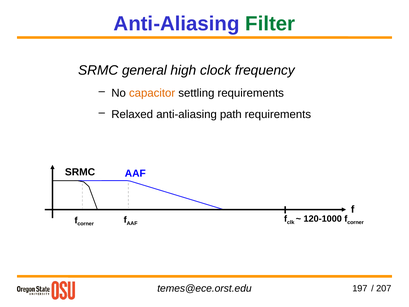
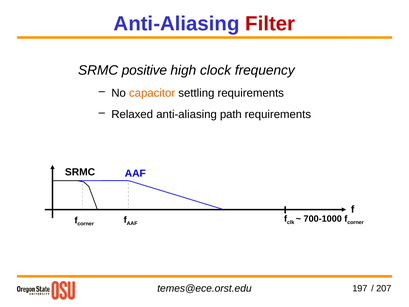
Filter colour: green -> red (270, 24)
general: general -> positive (144, 70)
120-1000: 120-1000 -> 700-1000 (323, 219)
